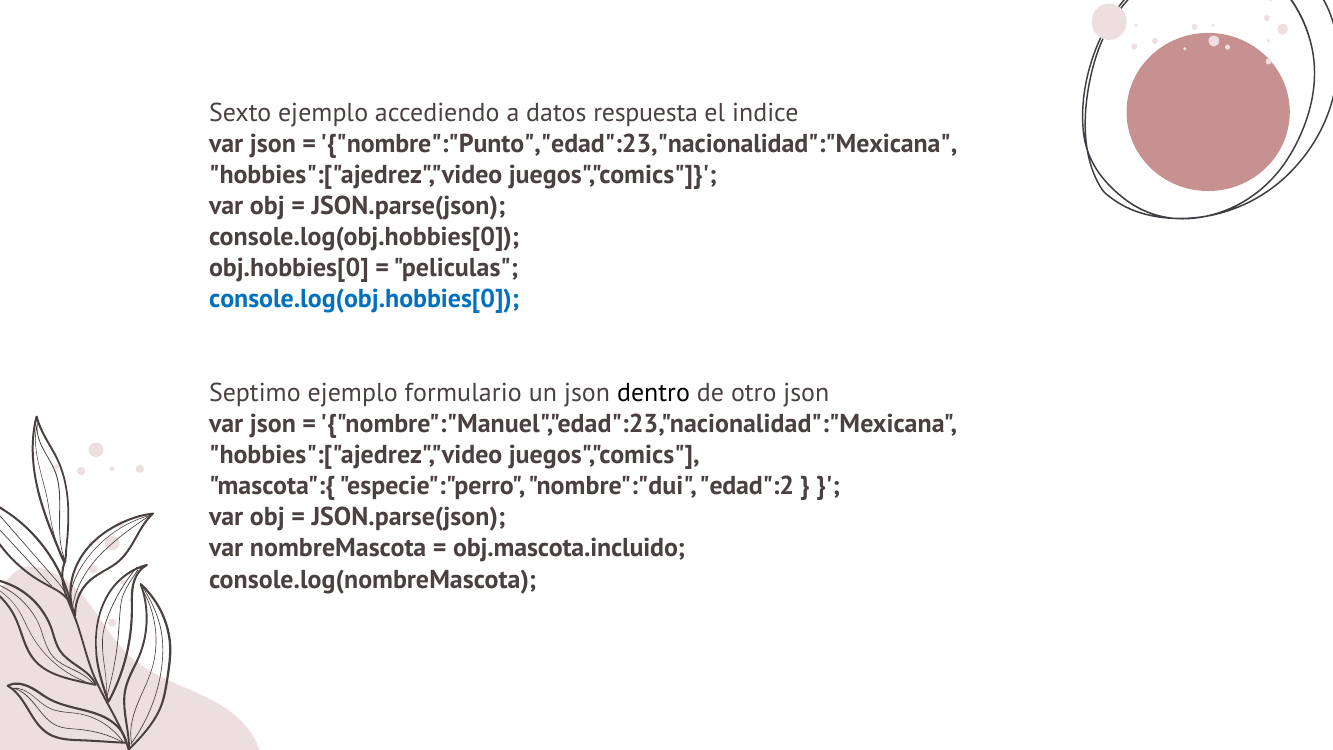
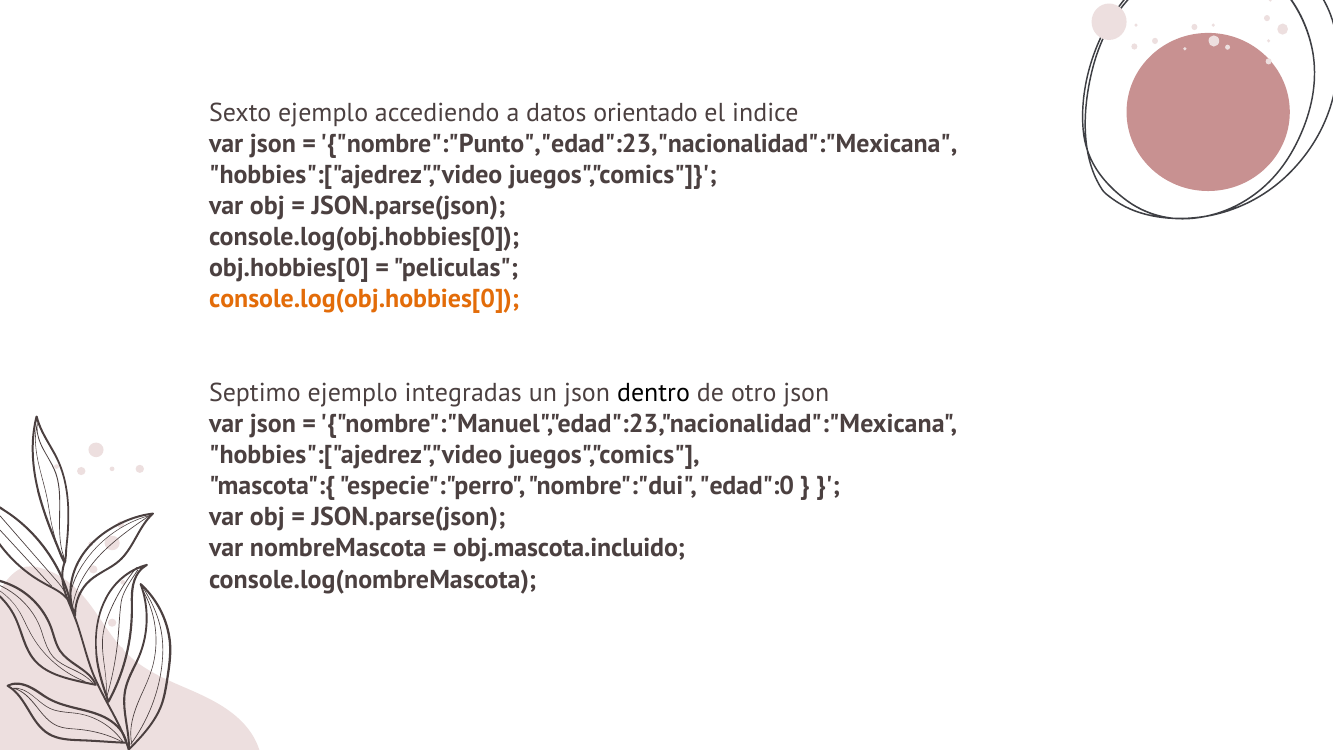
respuesta: respuesta -> orientado (646, 113)
console.log(obj.hobbies[0 colour: blue -> orange (364, 299)
formulario: formulario -> integradas (463, 393)
edad":2: edad":2 -> edad":0 (747, 486)
